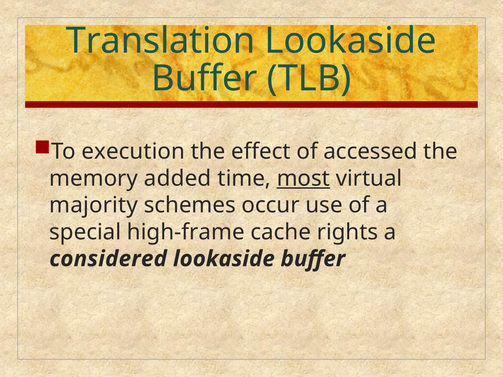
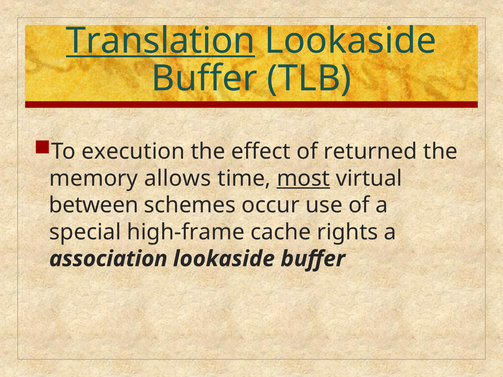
Translation underline: none -> present (161, 41)
accessed: accessed -> returned (370, 152)
added: added -> allows (178, 178)
majority: majority -> between (94, 205)
considered: considered -> association (108, 259)
